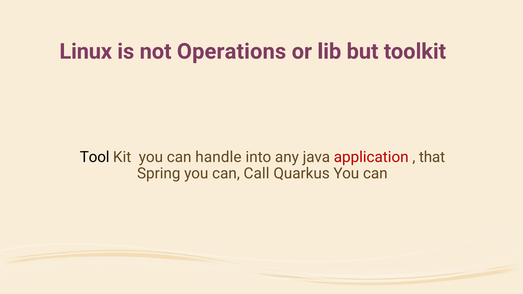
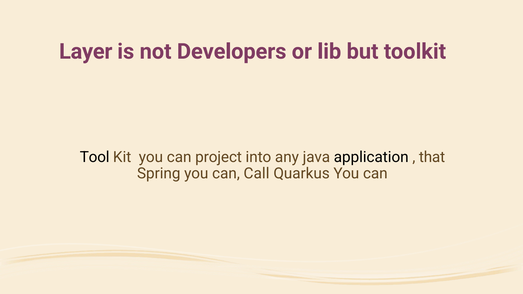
Linux: Linux -> Layer (86, 52)
Operations: Operations -> Developers (232, 52)
handle: handle -> project (219, 157)
application colour: red -> black (371, 157)
